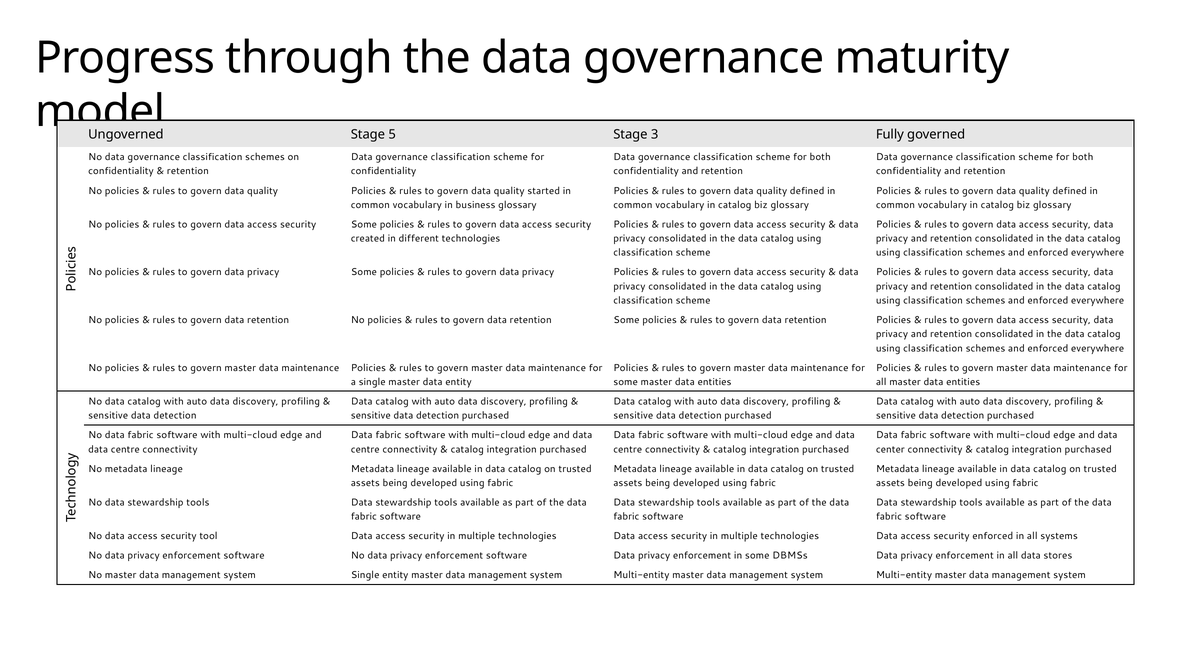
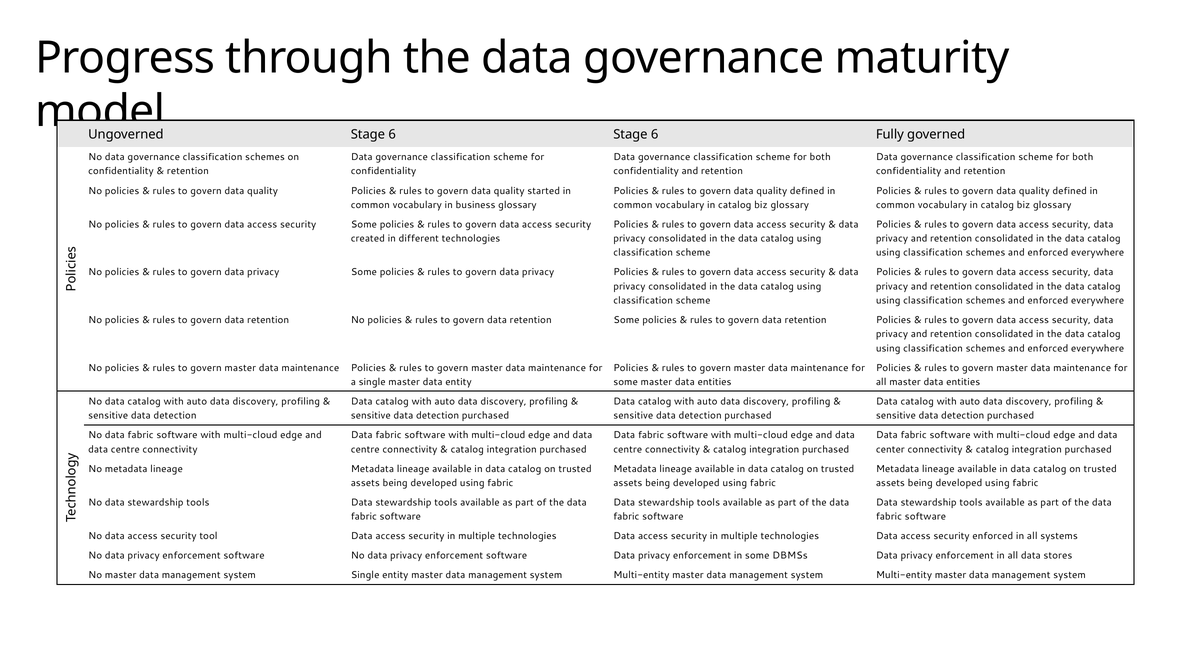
5: 5 -> 6 (392, 134)
3: 3 -> 6 (655, 134)
